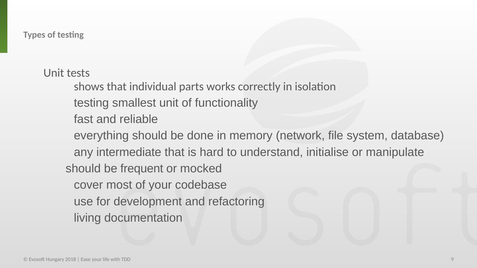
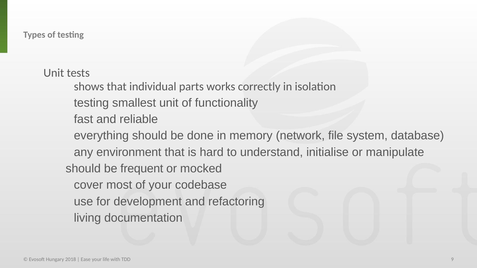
intermediate: intermediate -> environment (129, 152)
